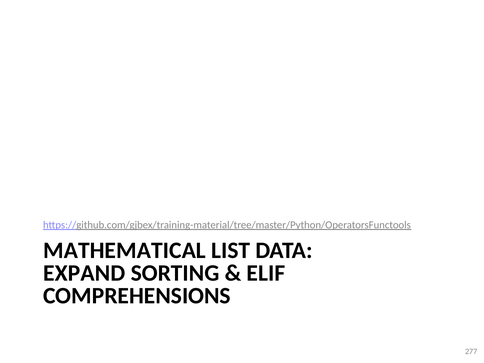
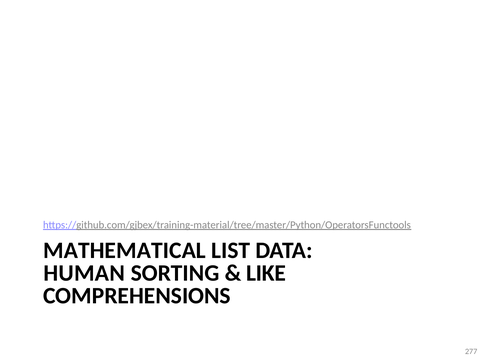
EXPAND: EXPAND -> HUMAN (84, 273)
ELIF: ELIF -> LIKE (266, 273)
